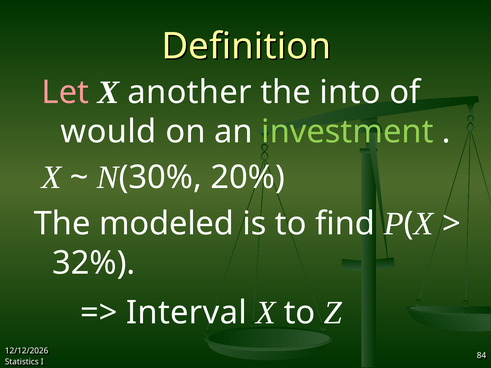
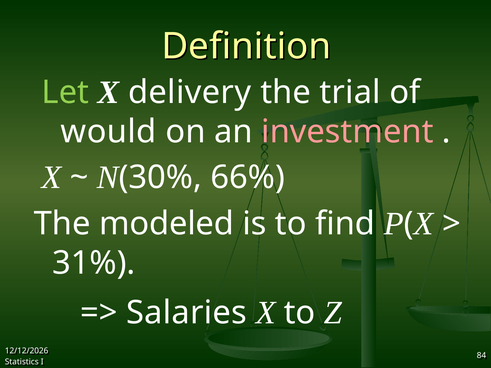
Let colour: pink -> light green (65, 92)
another: another -> delivery (190, 92)
into: into -> trial (350, 92)
investment colour: light green -> pink (347, 132)
20%: 20% -> 66% (248, 178)
32%: 32% -> 31% (94, 263)
Interval: Interval -> Salaries (187, 313)
